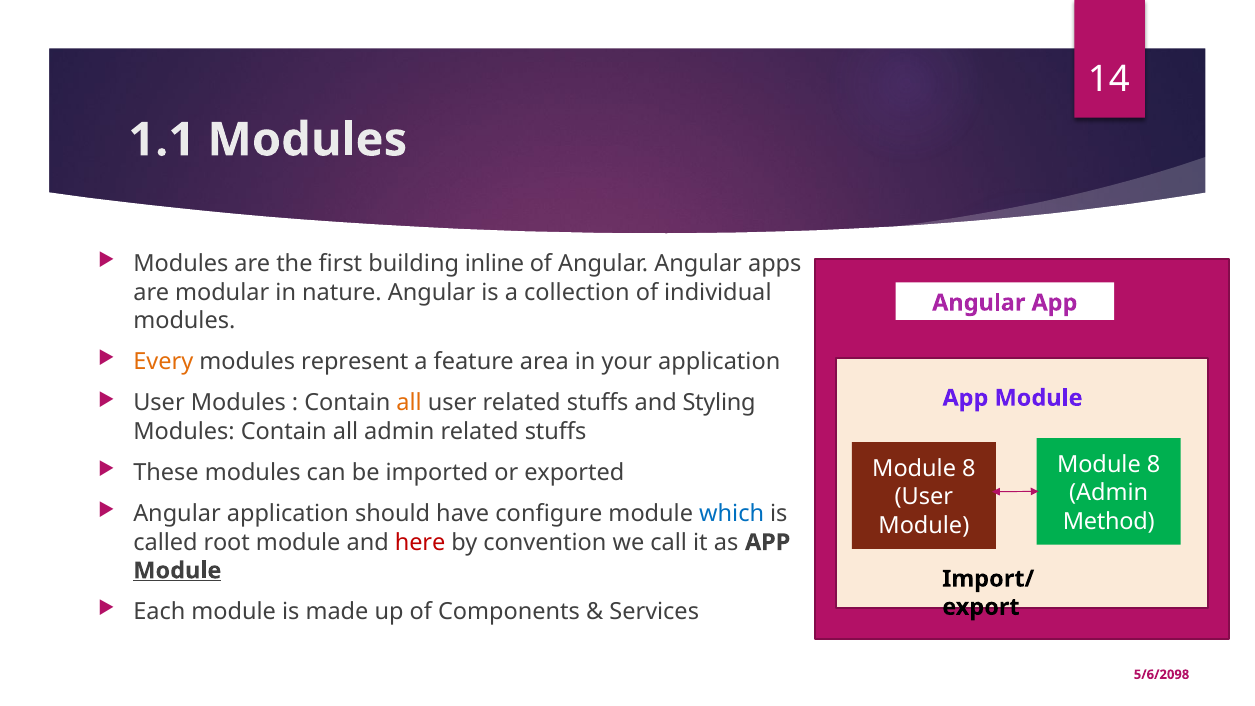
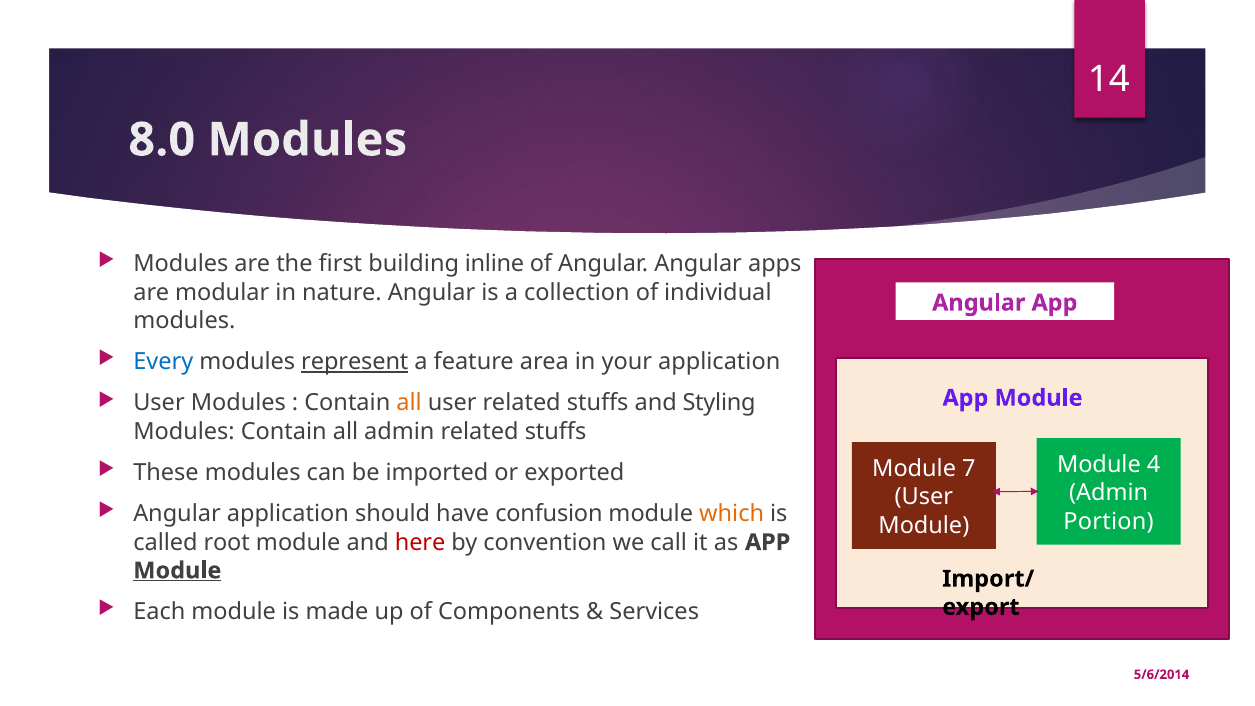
1.1: 1.1 -> 8.0 (162, 140)
Every colour: orange -> blue (163, 362)
represent underline: none -> present (355, 362)
8: 8 -> 4 (1154, 465)
8: 8 -> 7 (969, 469)
configure: configure -> confusion (549, 514)
which colour: blue -> orange (732, 514)
Method: Method -> Portion (1109, 521)
5/6/2098: 5/6/2098 -> 5/6/2014 (1162, 675)
